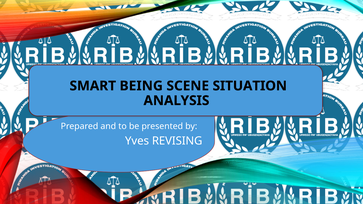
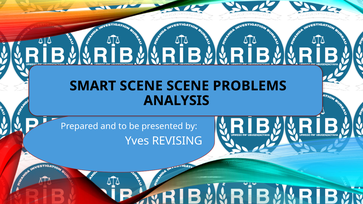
SMART BEING: BEING -> SCENE (141, 86)
SITUATION: SITUATION -> PROBLEMS (250, 86)
